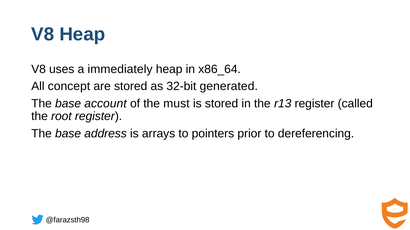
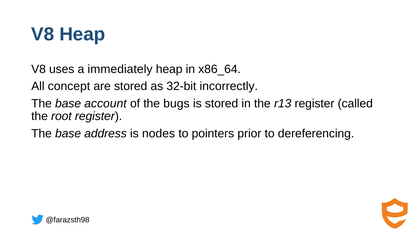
generated: generated -> incorrectly (229, 87)
must: must -> bugs (176, 104)
arrays: arrays -> nodes (159, 134)
